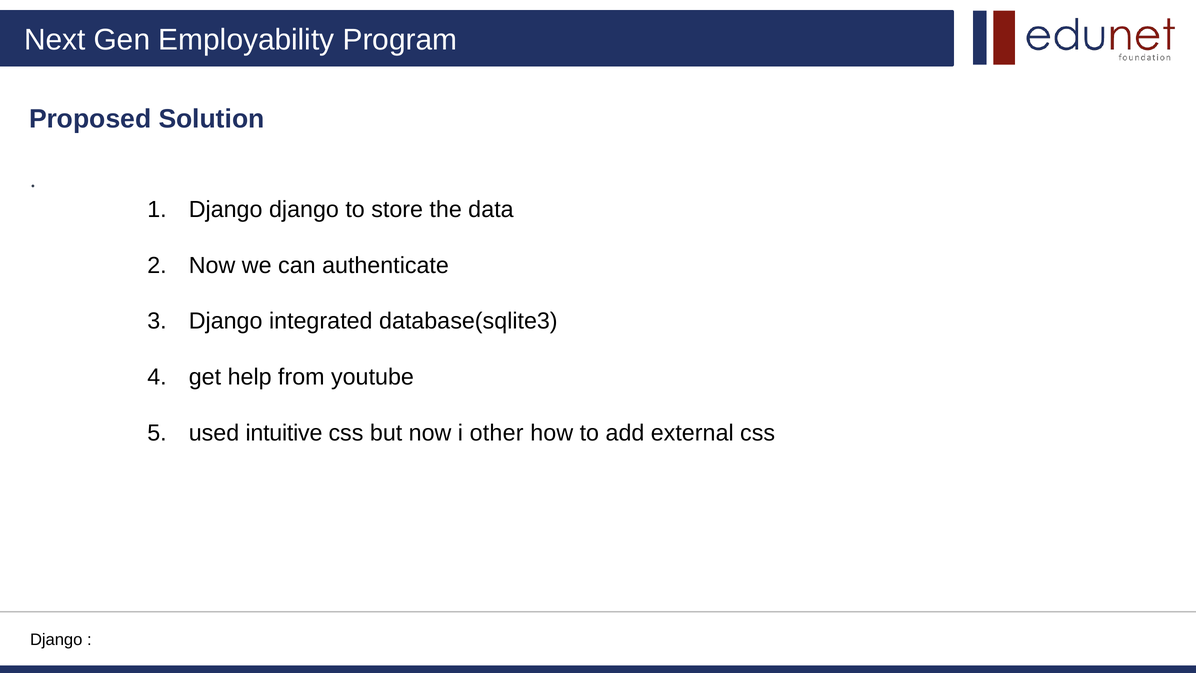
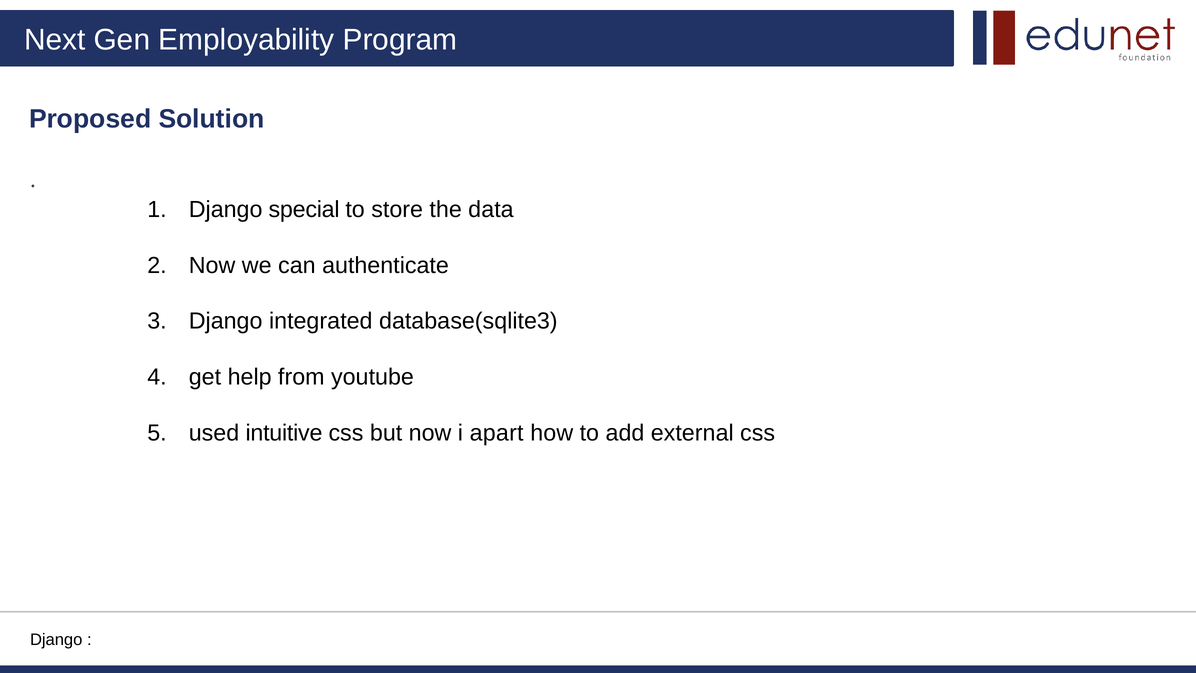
Django django: django -> special (304, 209)
other: other -> apart (497, 433)
